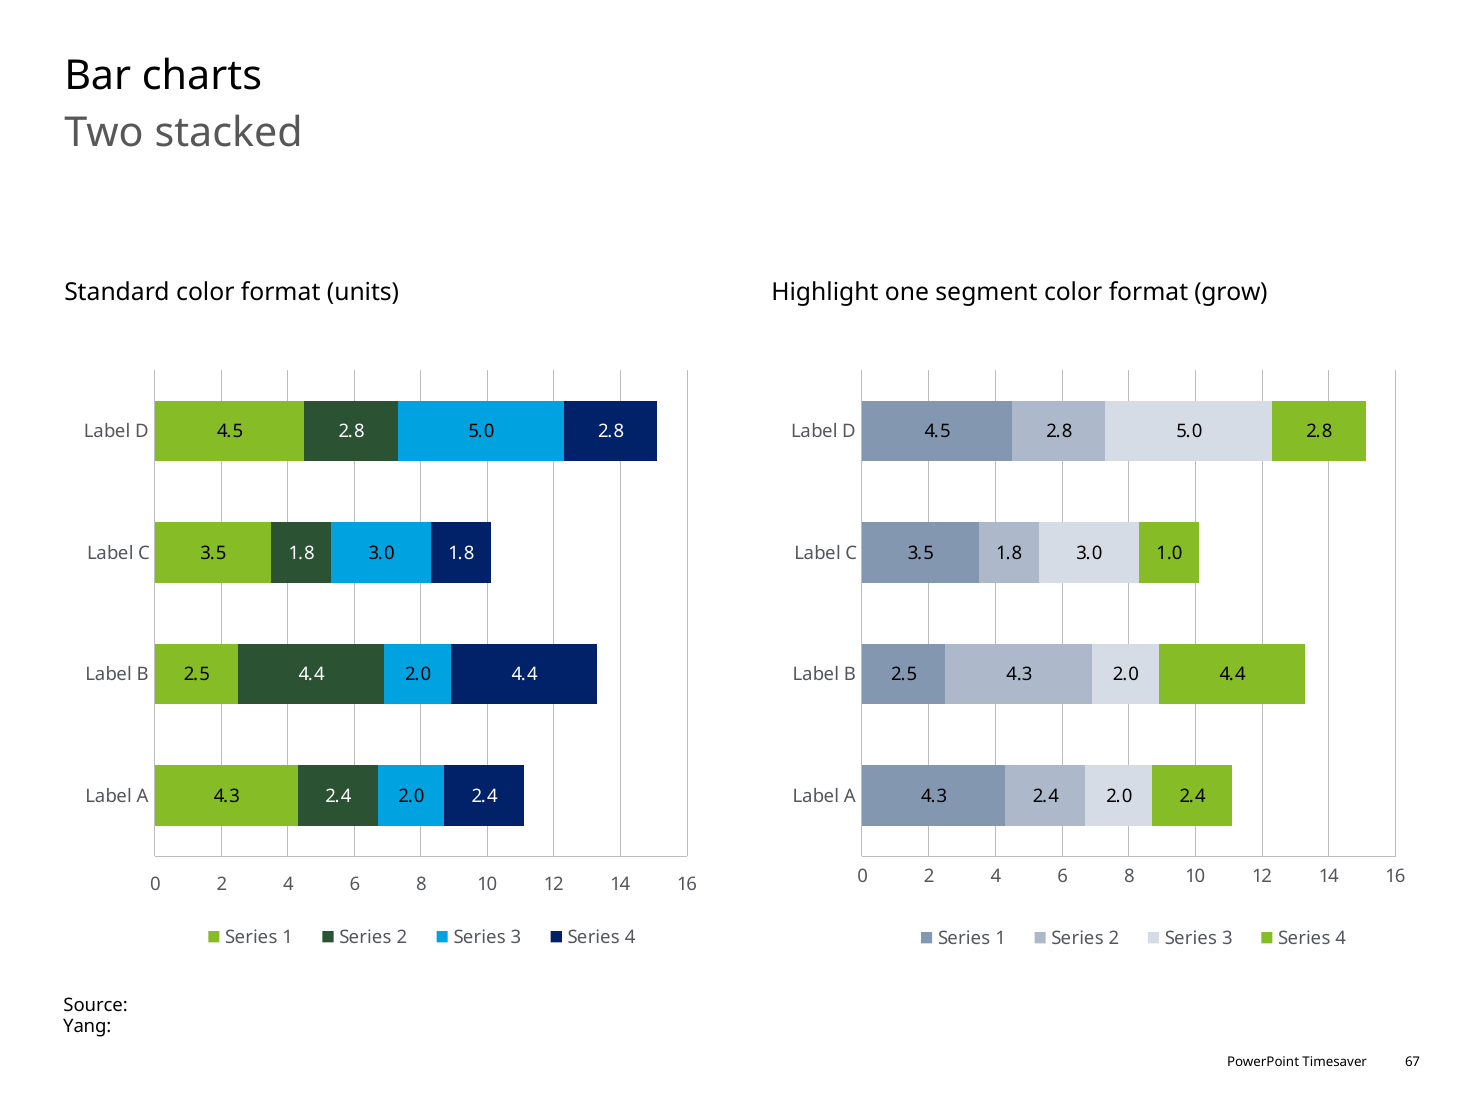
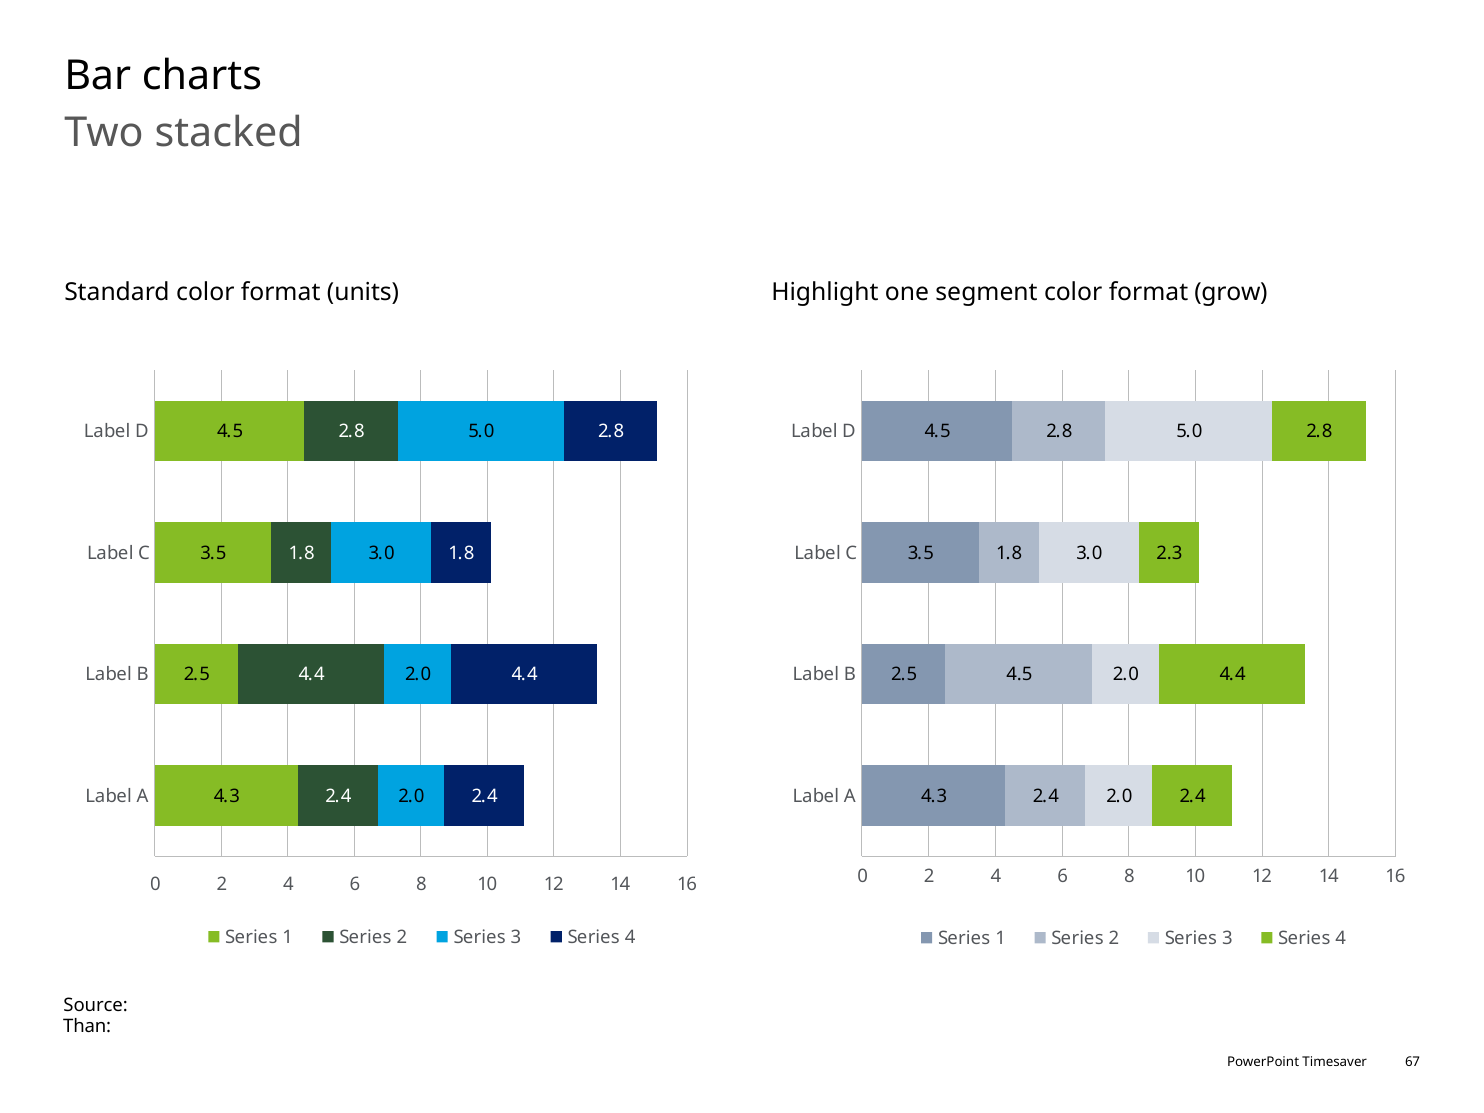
1.0: 1.0 -> 2.3 (1169, 553)
4.3: 4.3 -> 4.5 (1019, 675)
Yang: Yang -> Than (87, 1026)
